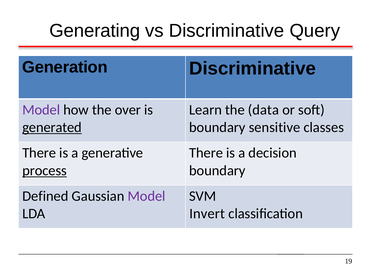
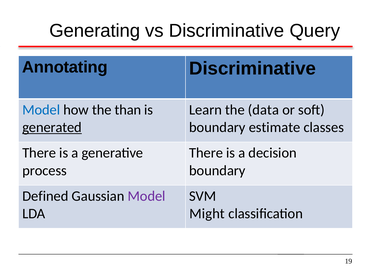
Generation: Generation -> Annotating (65, 67)
Model colour: purple -> blue (41, 109)
over: over -> than (128, 109)
sensitive: sensitive -> estimate (275, 127)
process underline: present -> none (45, 170)
Invert: Invert -> Might (207, 213)
